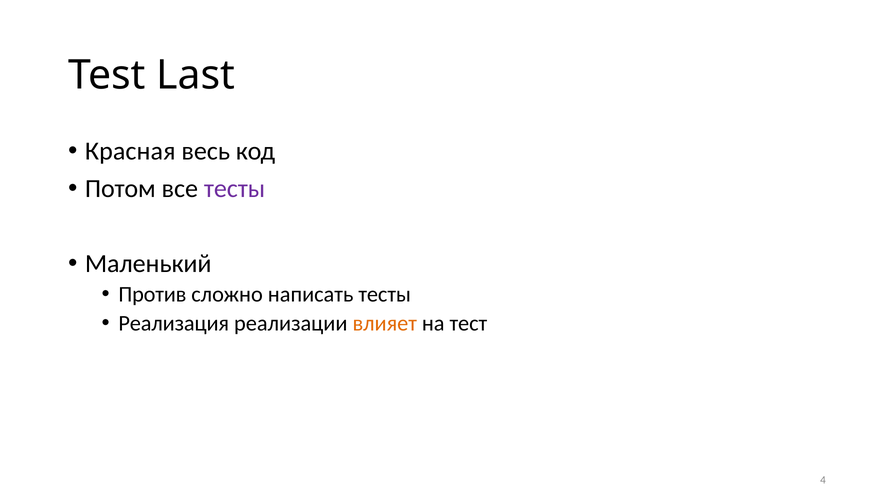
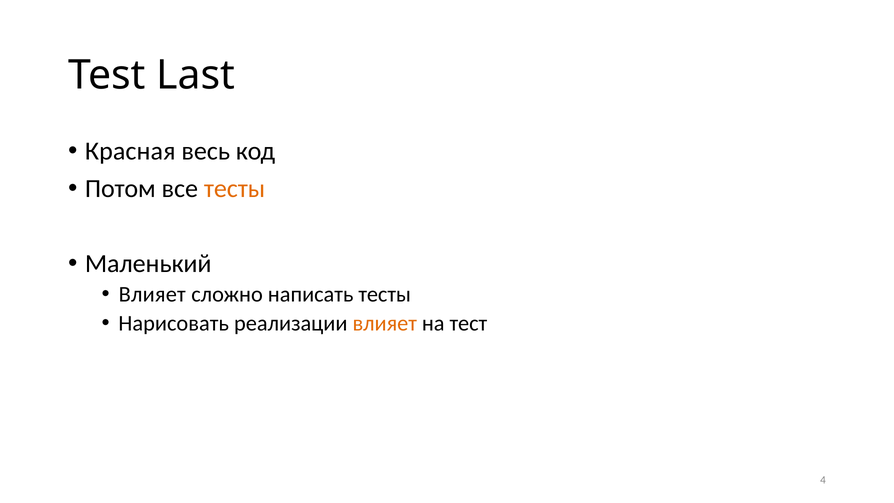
тесты colour: purple -> orange (235, 189)
Против: Против -> Влияет (152, 294)
Реализация: Реализация -> Нарисовать (174, 323)
